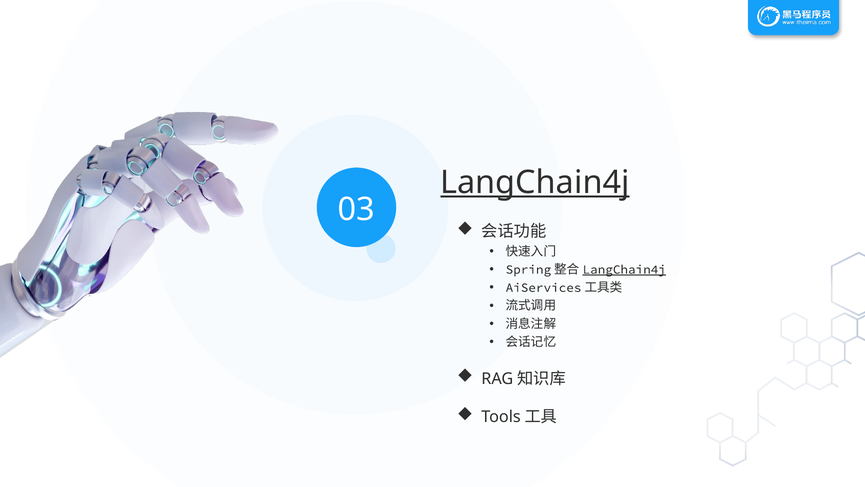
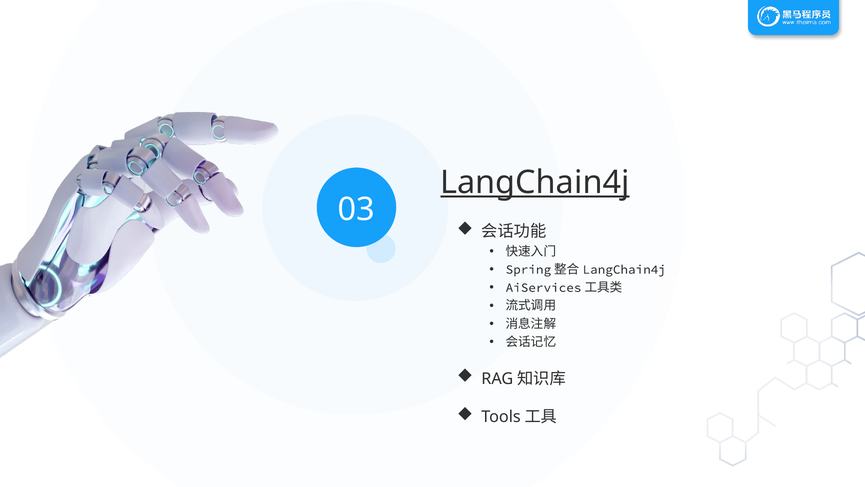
LangChain4j underline: present -> none (624, 269)
